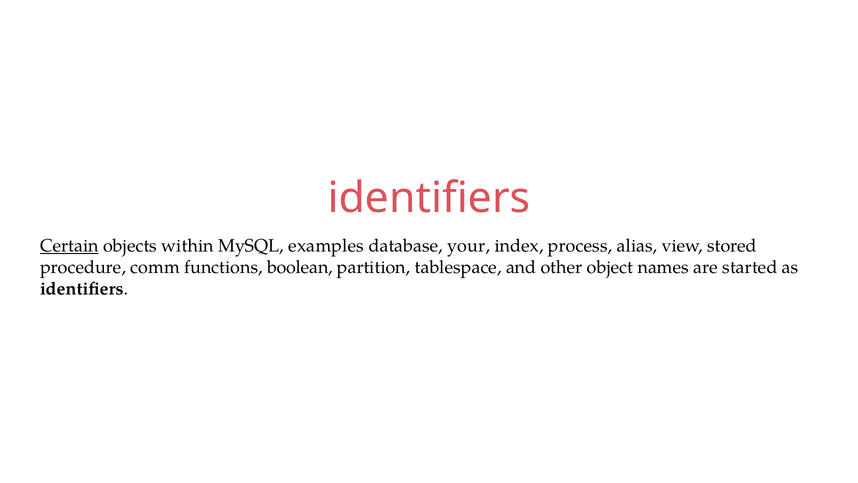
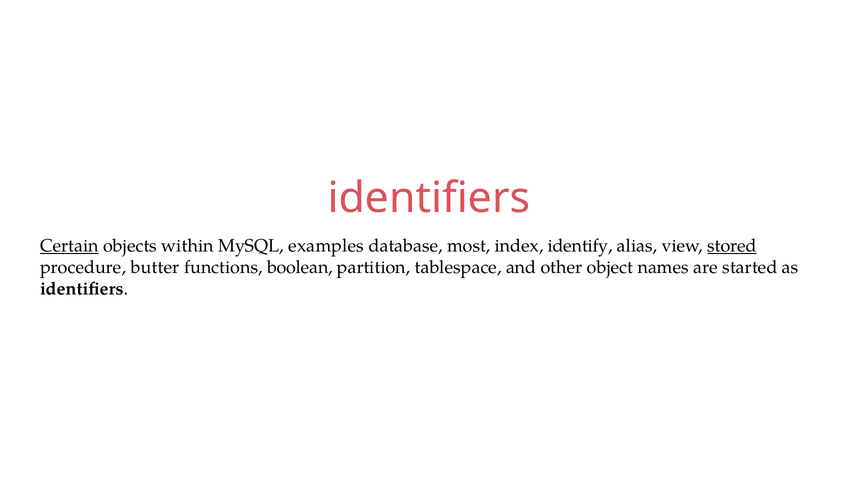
your: your -> most (469, 246)
process: process -> identify (580, 246)
stored underline: none -> present (732, 246)
comm: comm -> butter (155, 267)
